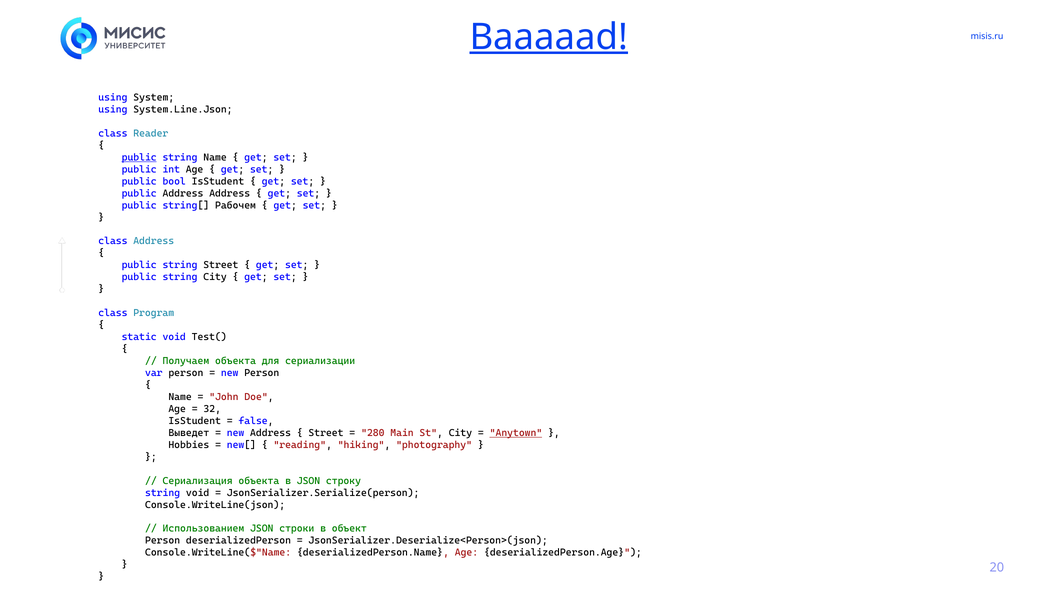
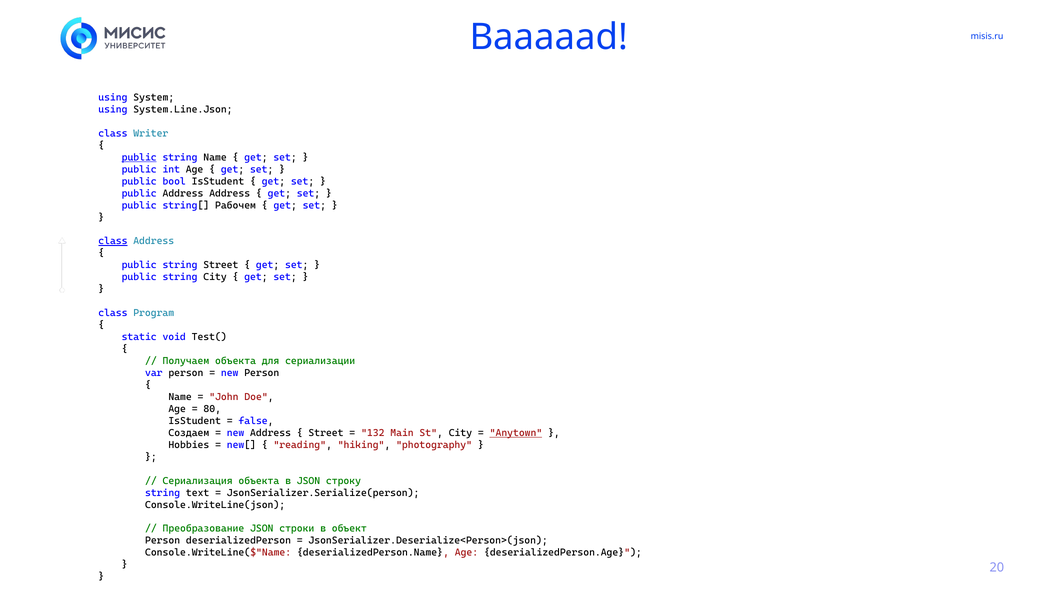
Baaaaad underline: present -> none (549, 37)
Reader: Reader -> Writer (151, 133)
class underline: none -> present (113, 241)
32: 32 -> 80 (212, 409)
Выведет: Выведет -> Создаем (189, 433)
280: 280 -> 132 (373, 433)
string void: void -> text (198, 492)
Использованием: Использованием -> Преобразование (203, 528)
